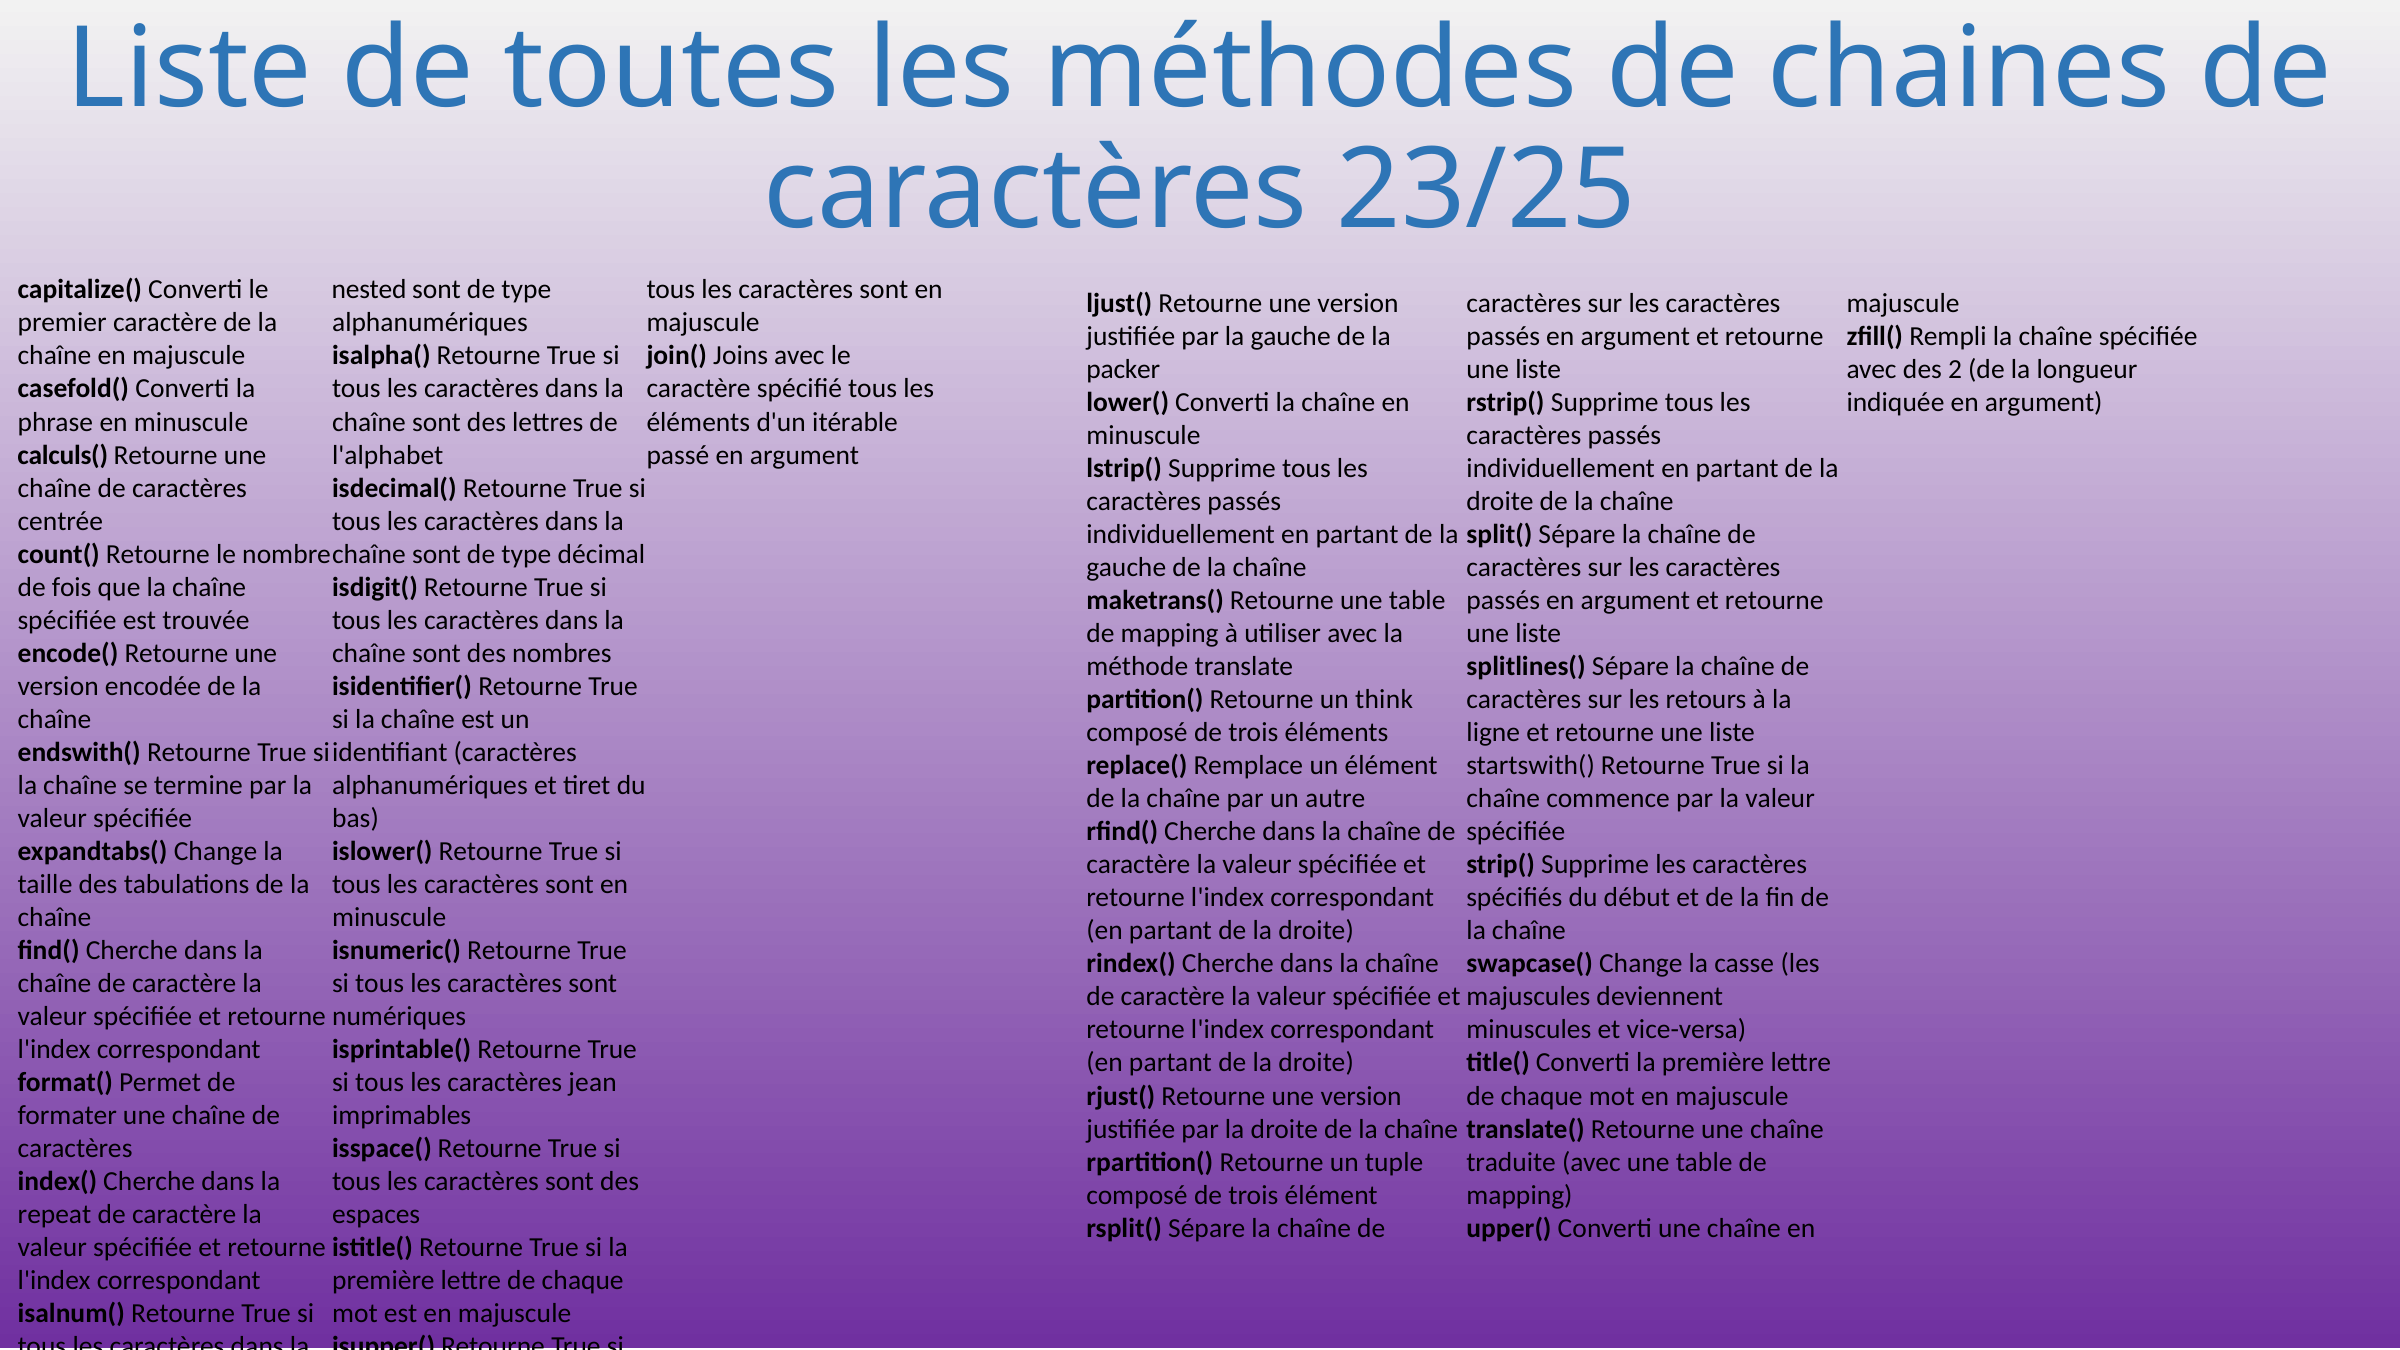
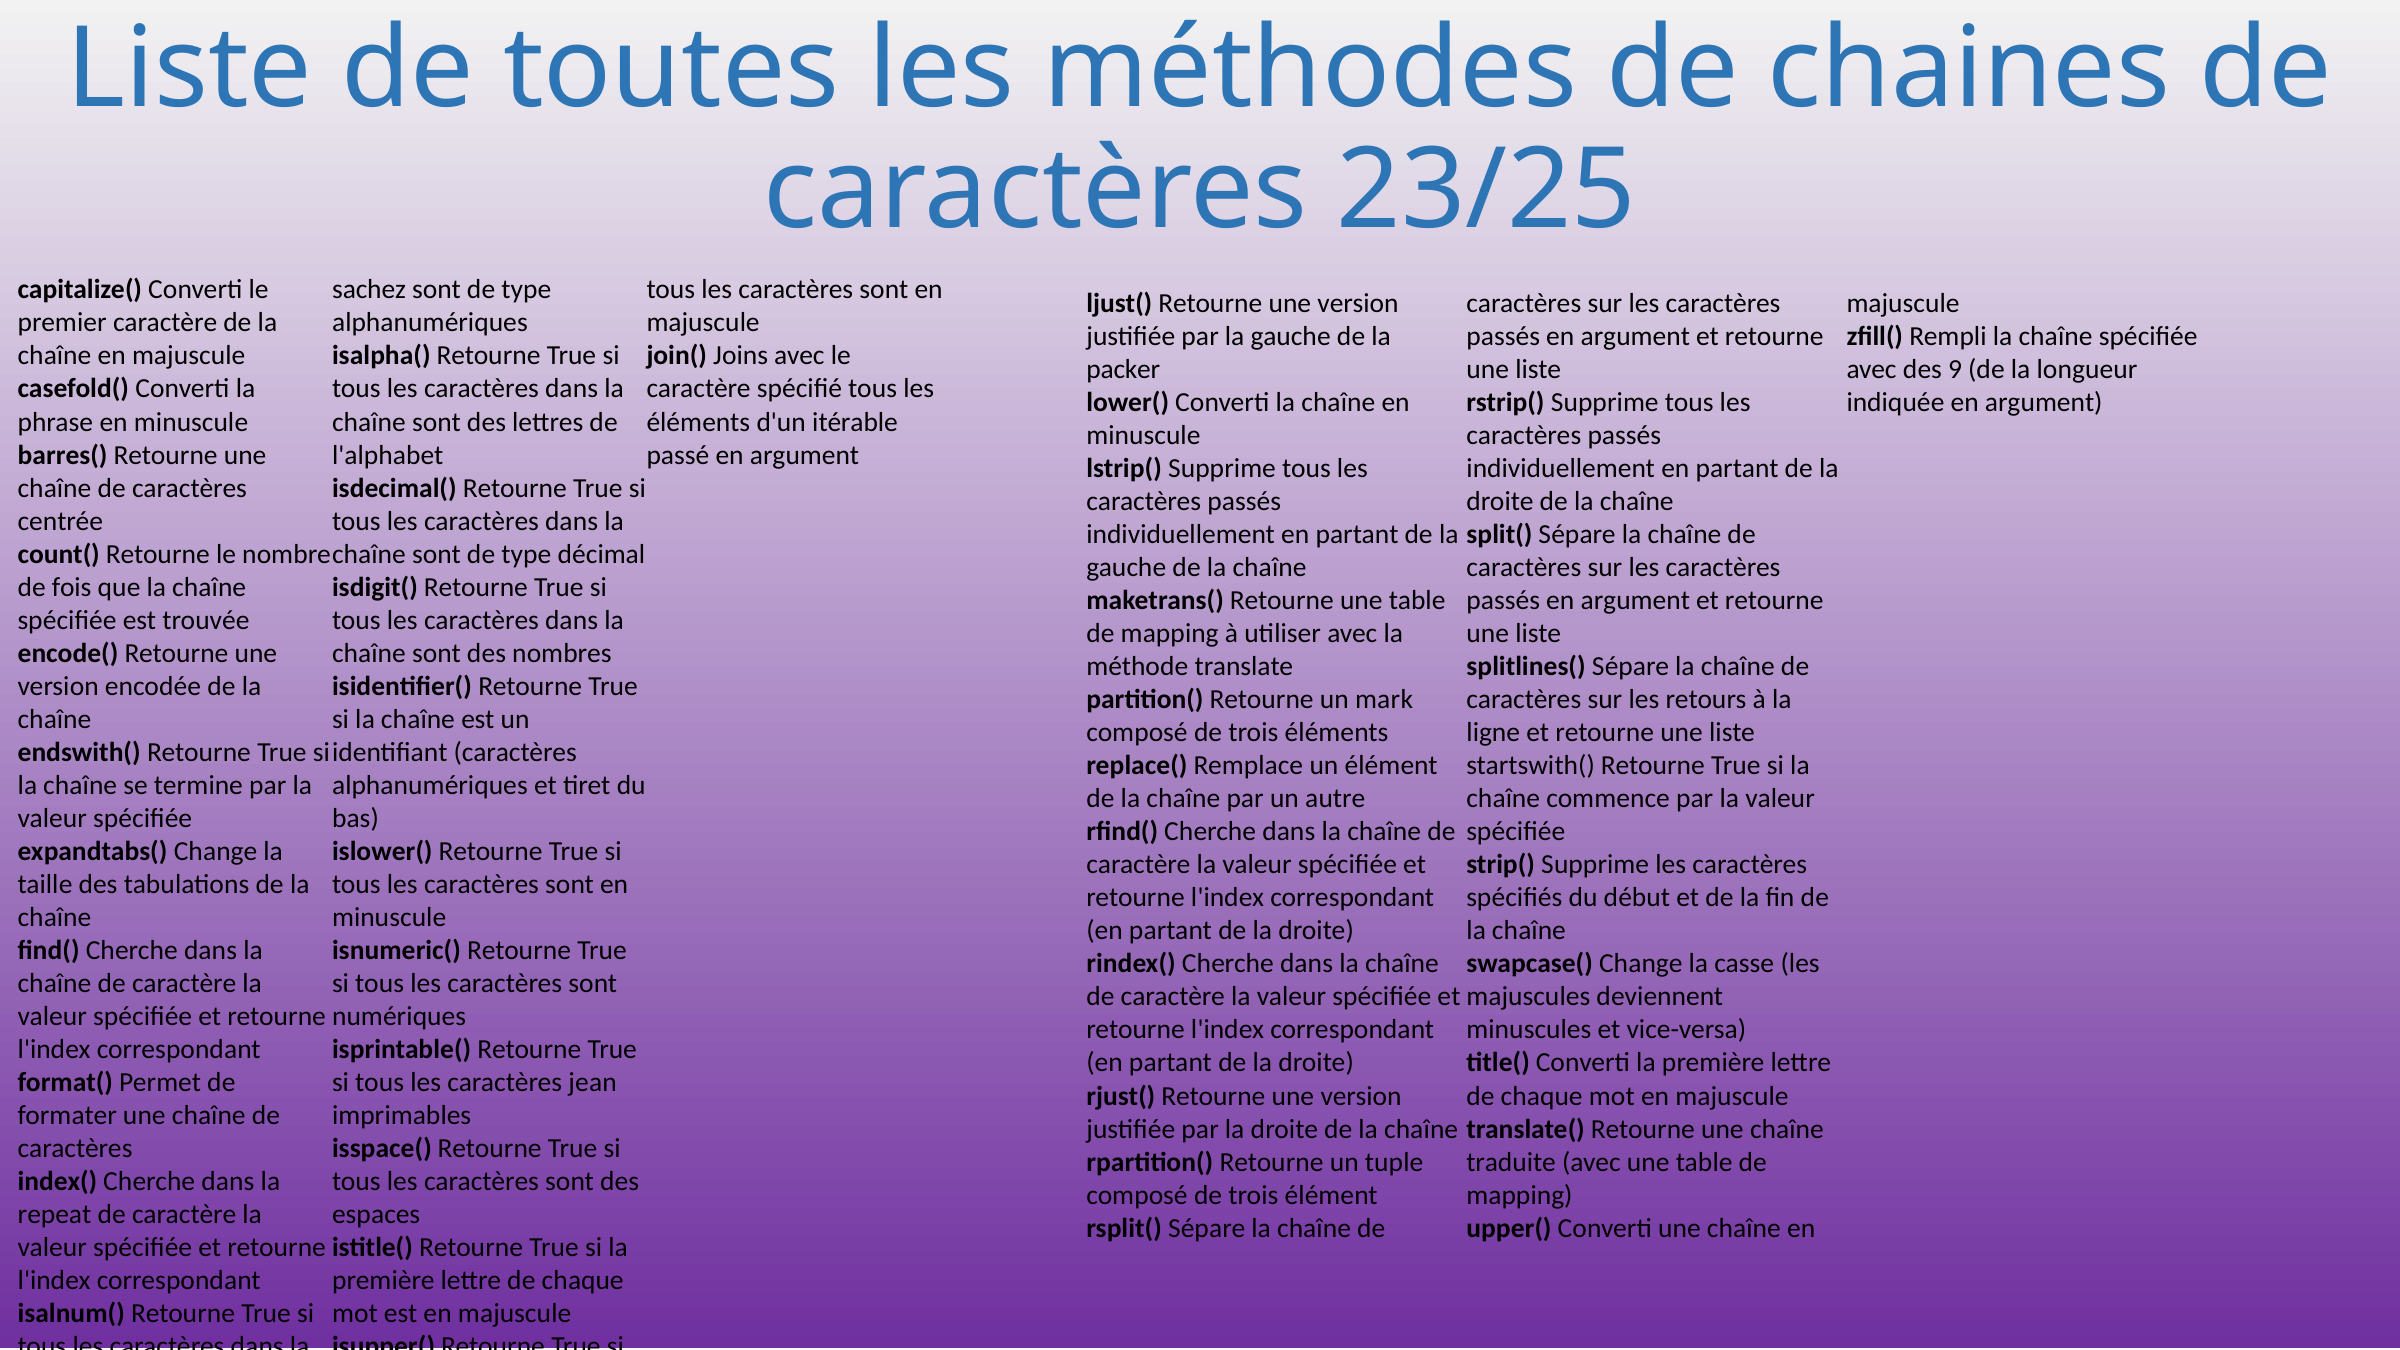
nested: nested -> sachez (369, 290)
2: 2 -> 9 (1955, 369)
calculs(: calculs( -> barres( (63, 455)
think: think -> mark (1384, 700)
